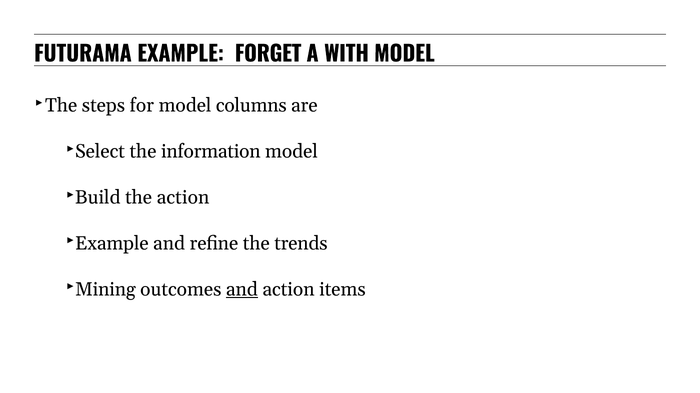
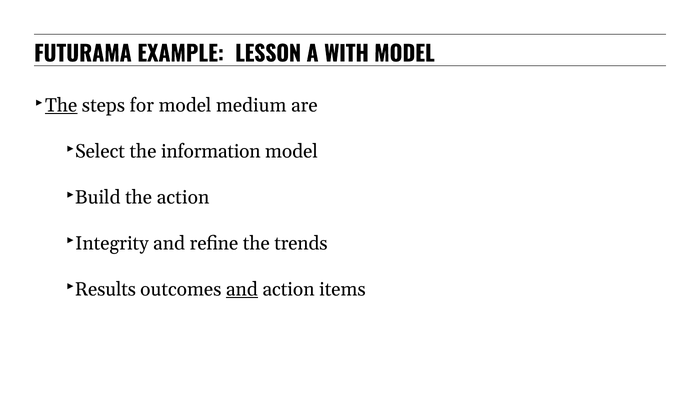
FORGET: FORGET -> LESSON (268, 54)
The underline: none -> present (61, 105)
columns: columns -> medium (251, 105)
Example: Example -> Integrity (112, 243)
Mining: Mining -> Results (105, 289)
